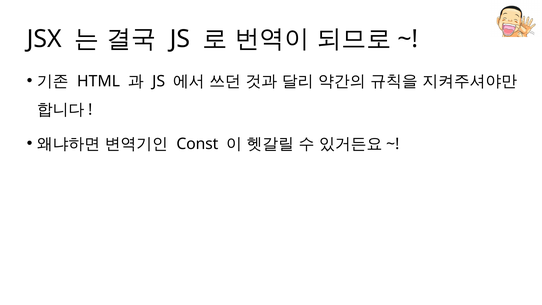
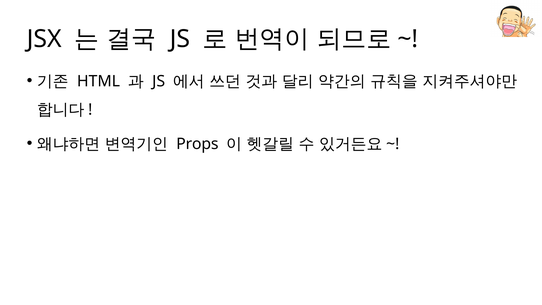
Const: Const -> Props (197, 144)
